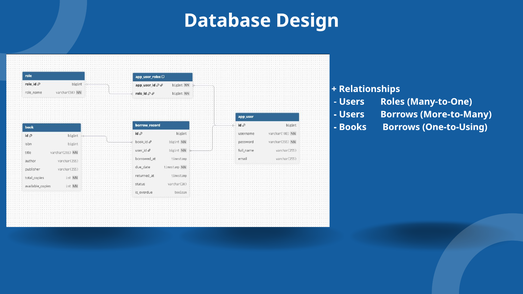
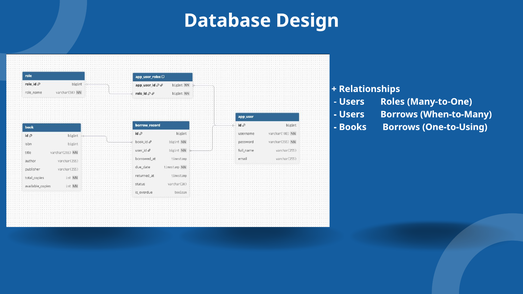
More-to-Many: More-to-Many -> When-to-Many (456, 114)
